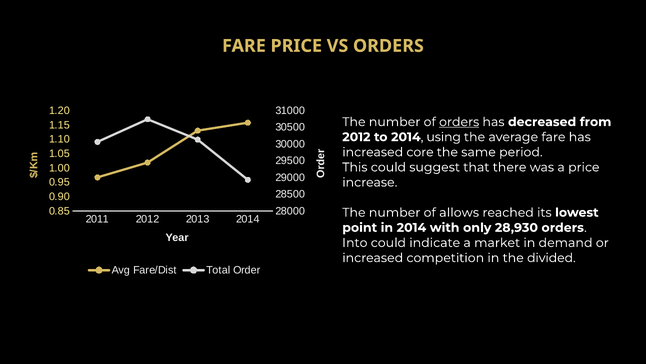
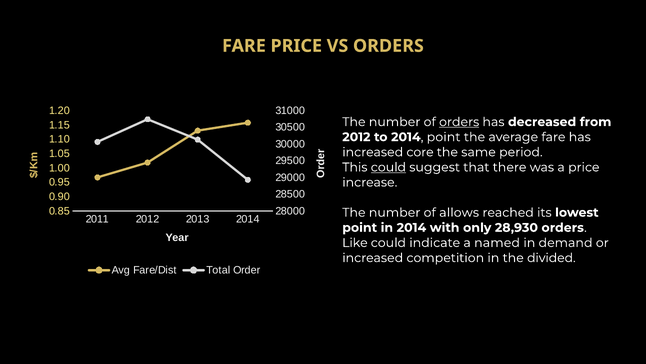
2014 using: using -> point (444, 137)
could underline: none -> present (388, 167)
Into: Into -> Like (355, 242)
market: market -> named (497, 242)
